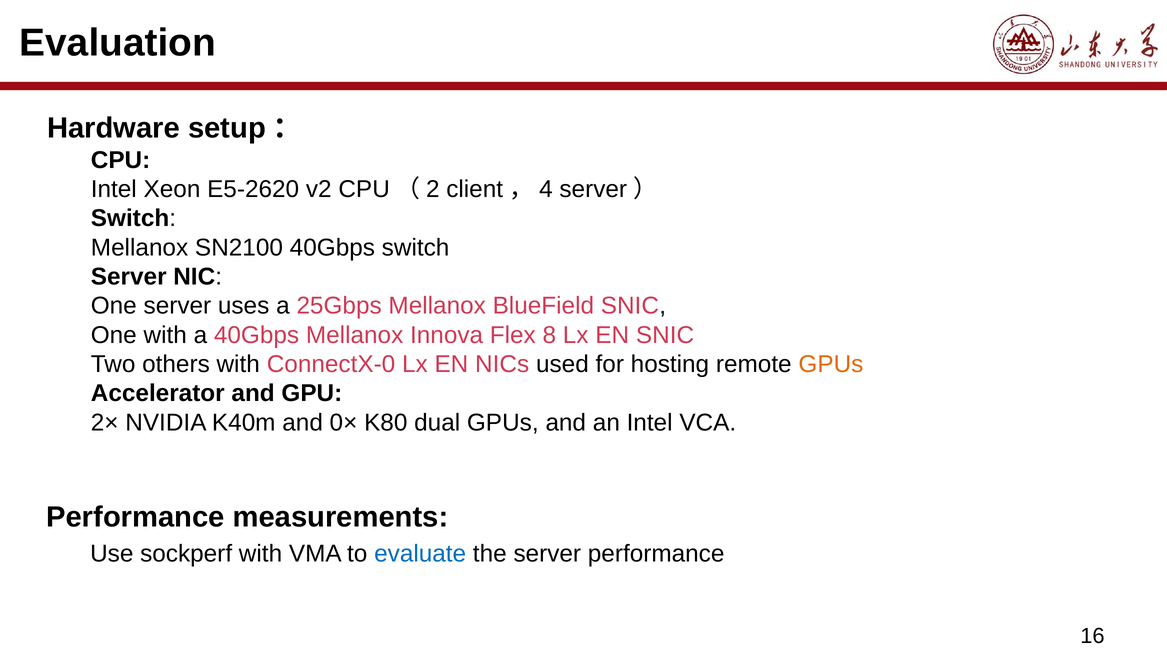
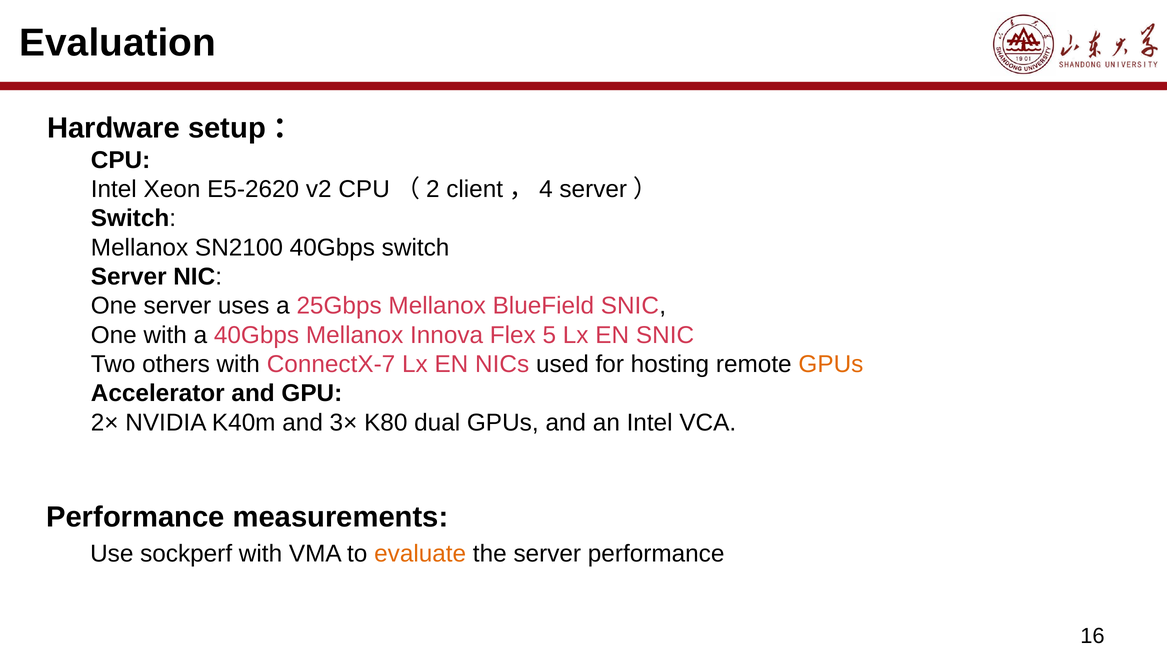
8: 8 -> 5 (549, 335)
ConnectX-0: ConnectX-0 -> ConnectX-7 (331, 364)
0×: 0× -> 3× (343, 423)
evaluate colour: blue -> orange (420, 554)
